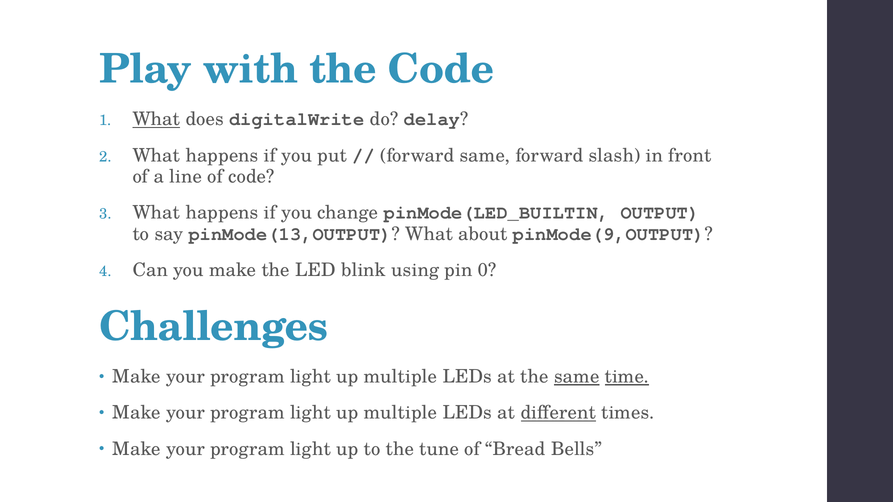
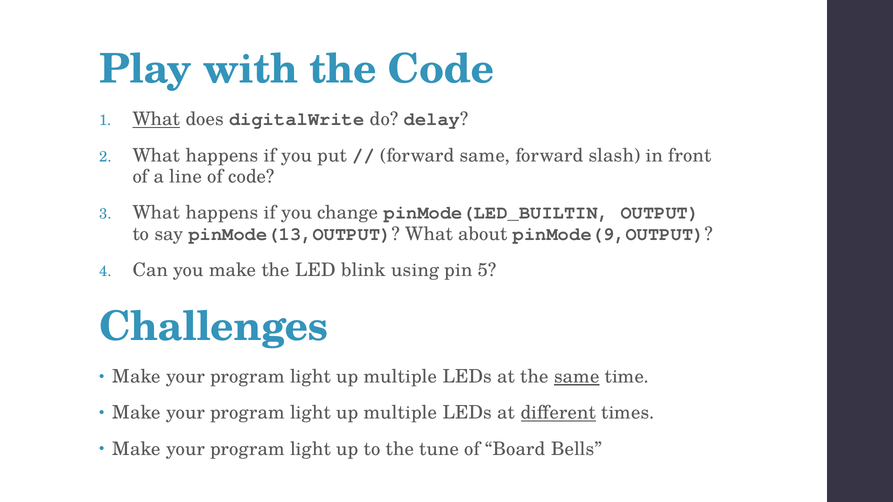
0: 0 -> 5 (487, 270)
time underline: present -> none (627, 377)
Bread: Bread -> Board (515, 449)
